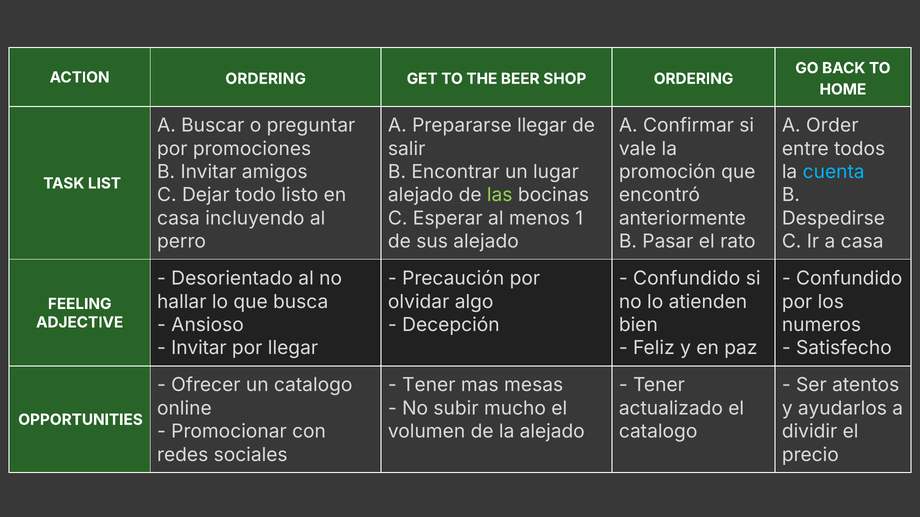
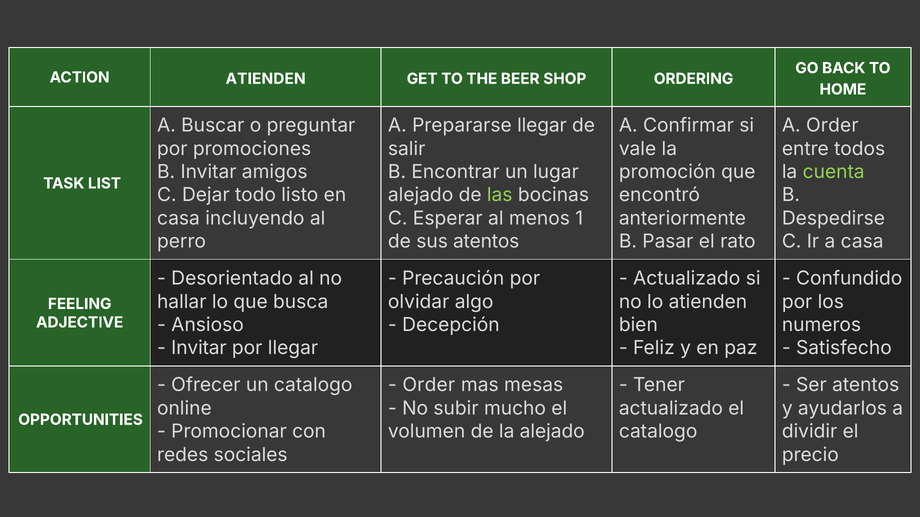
ACTION ORDERING: ORDERING -> ATIENDEN (266, 79)
cuenta colour: light blue -> light green (834, 172)
sus alejado: alejado -> atentos (486, 242)
Confundido: Confundido -> Actualizado (687, 279)
Tener: Tener -> Order (429, 385)
